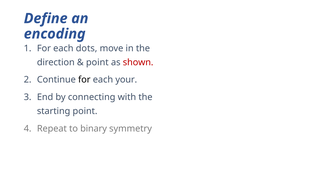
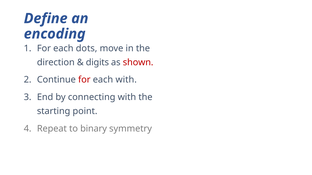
point: point -> digits (97, 63)
for colour: black -> red (84, 80)
each your: your -> with (126, 80)
